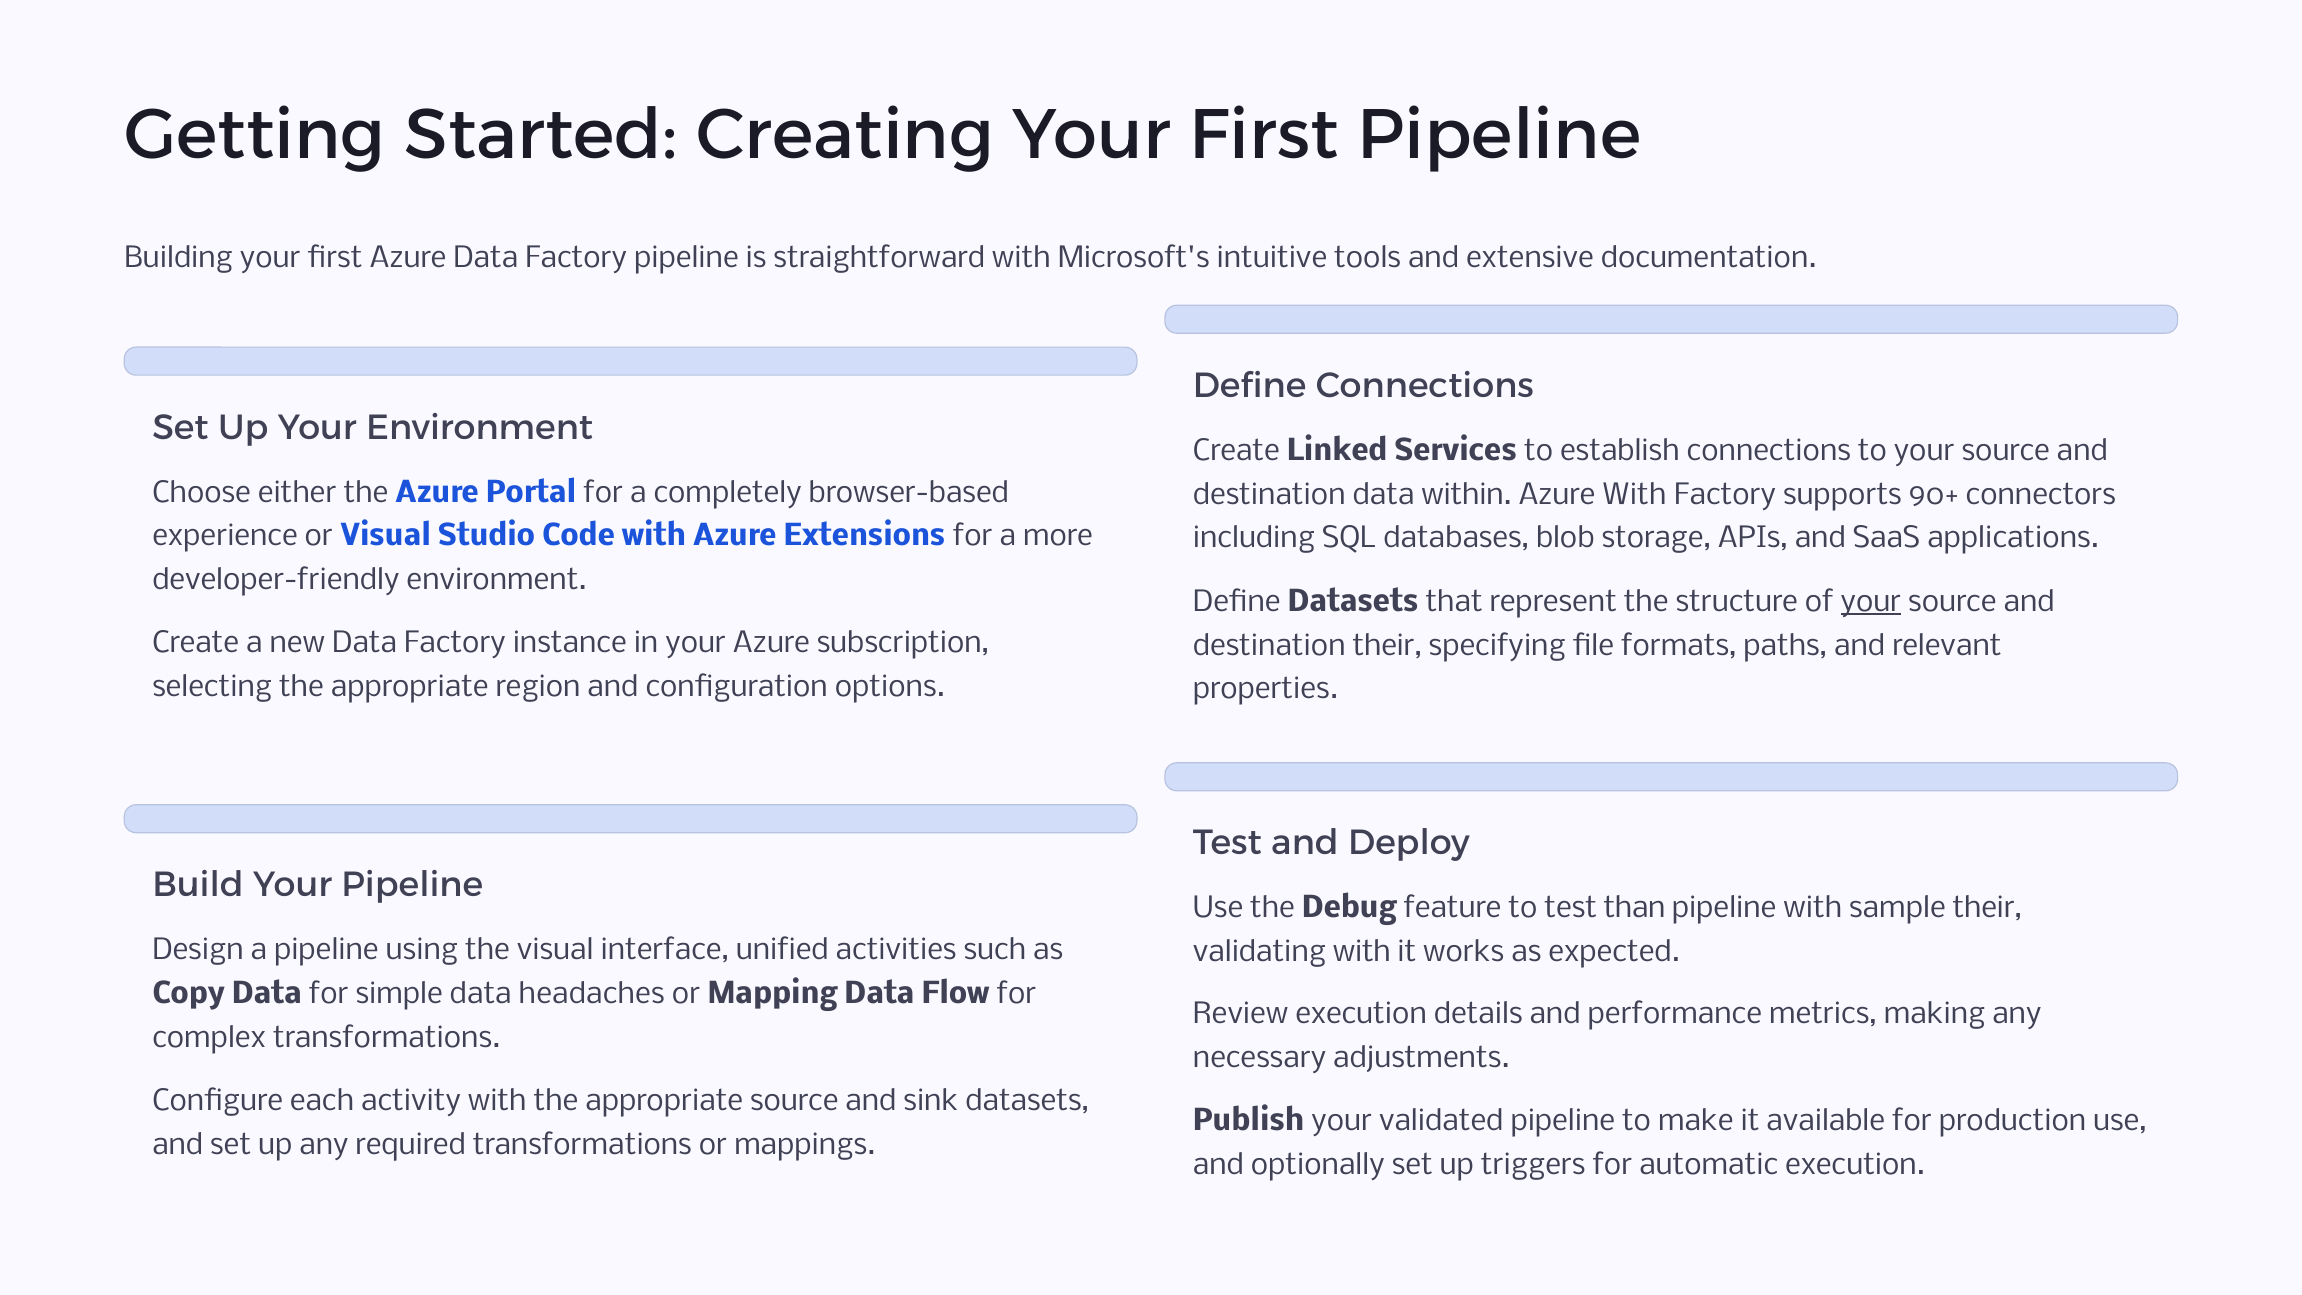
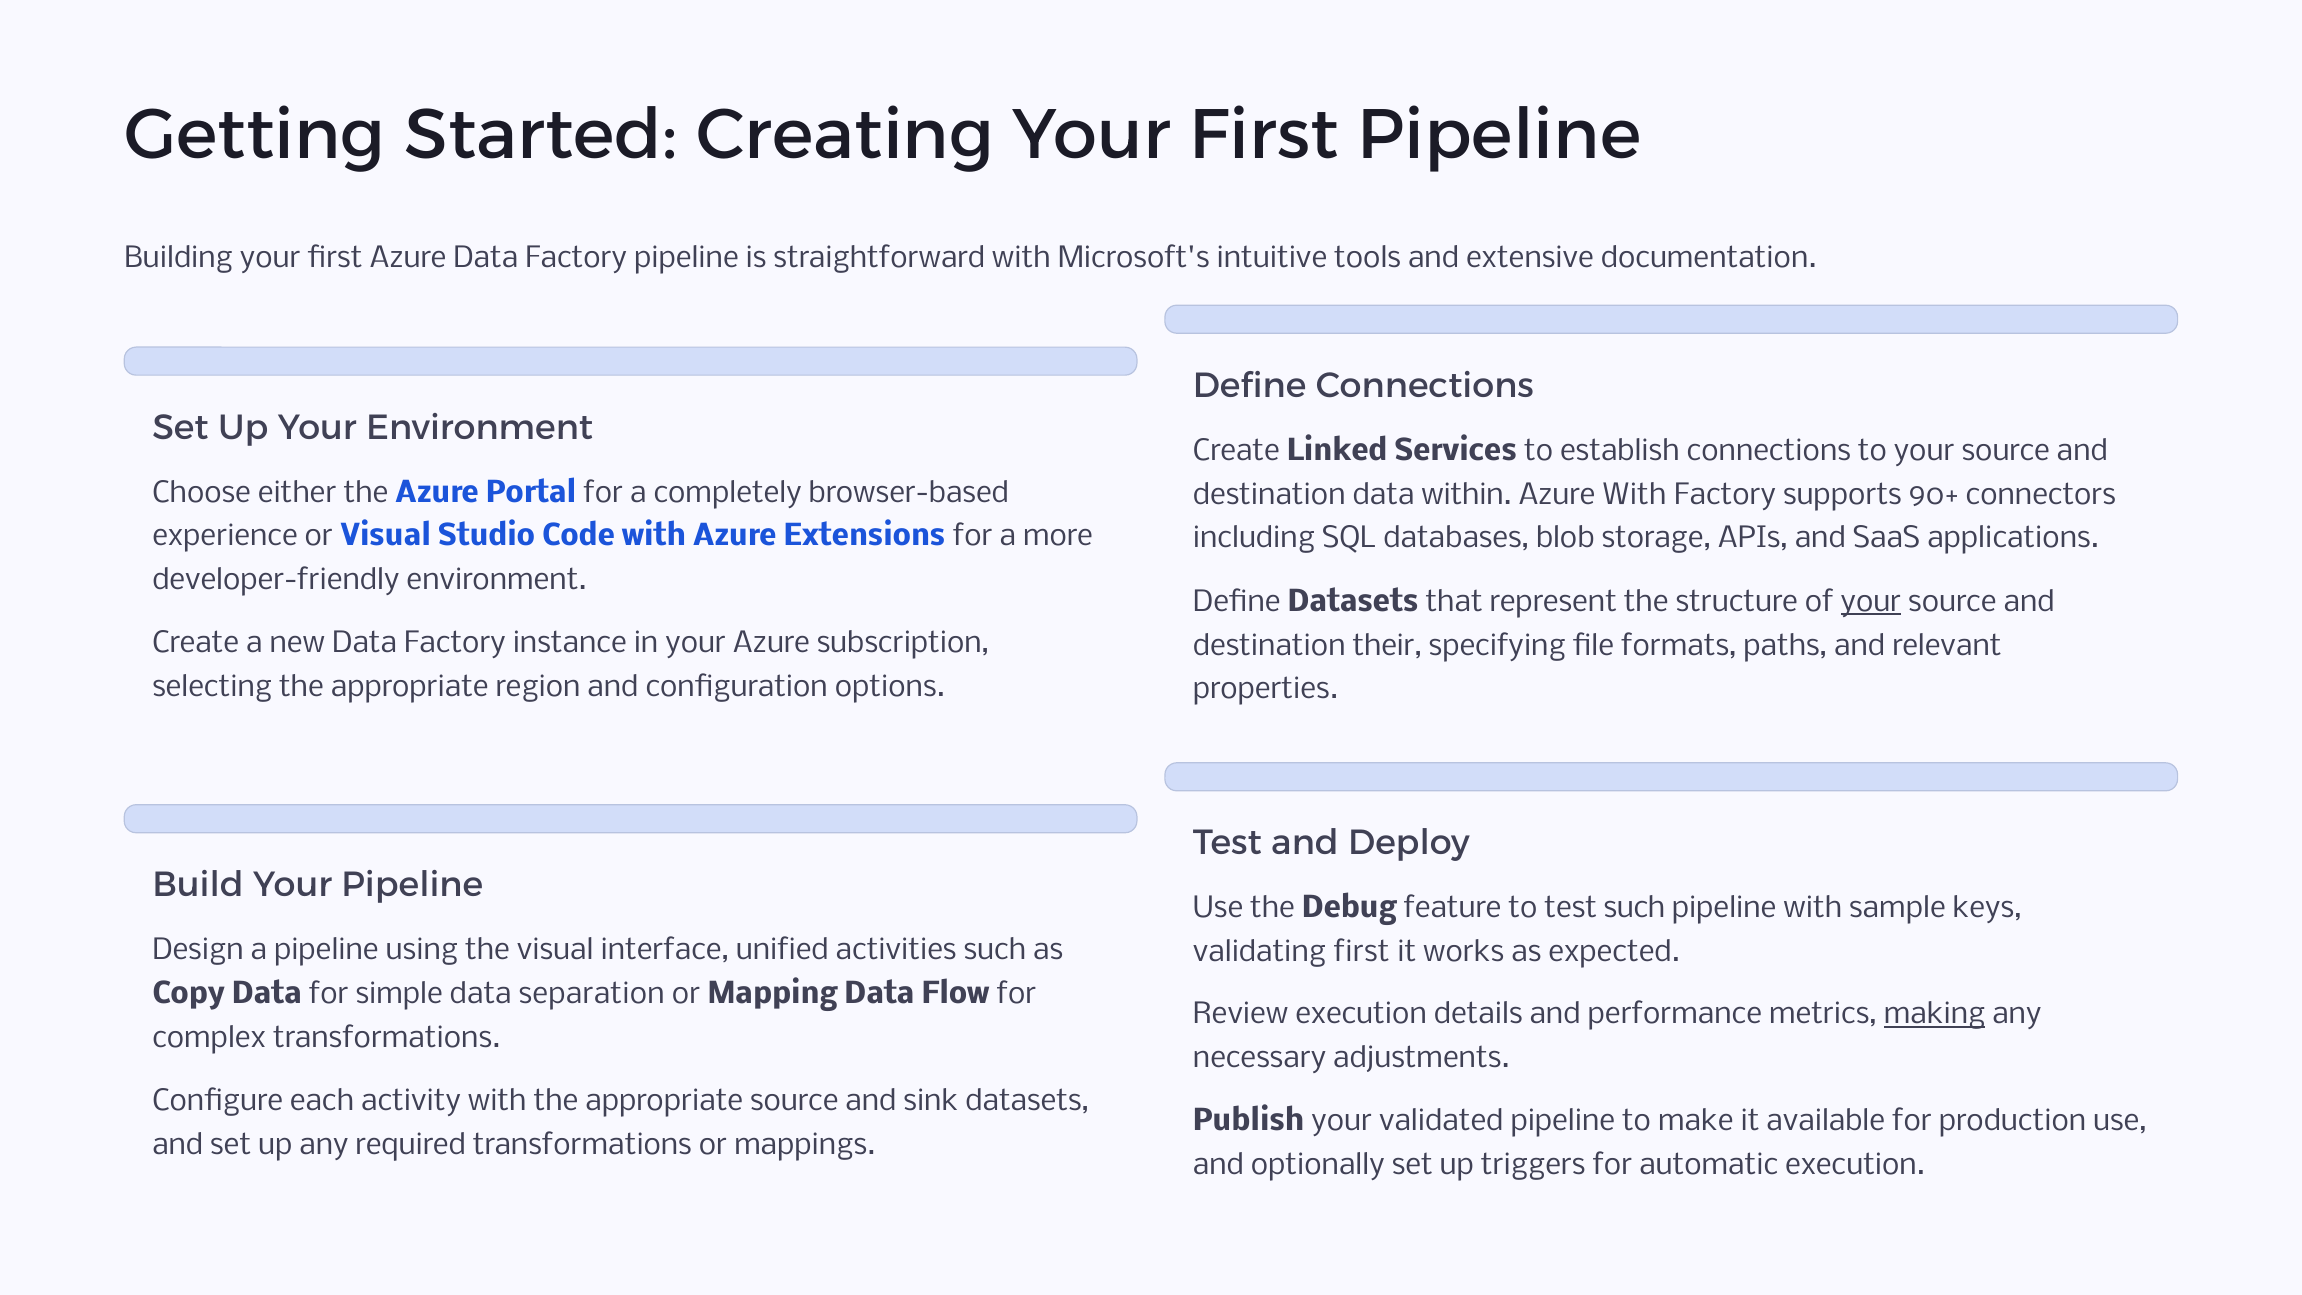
test than: than -> such (1635, 908)
sample their: their -> keys (1987, 908)
validating with: with -> first (1362, 952)
headaches: headaches -> separation (592, 994)
making underline: none -> present (1935, 1015)
